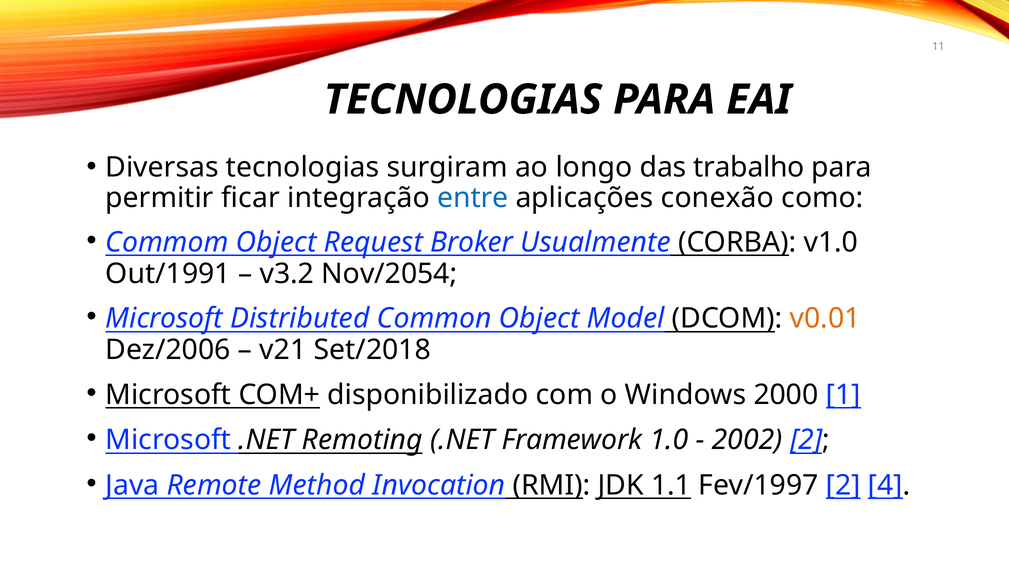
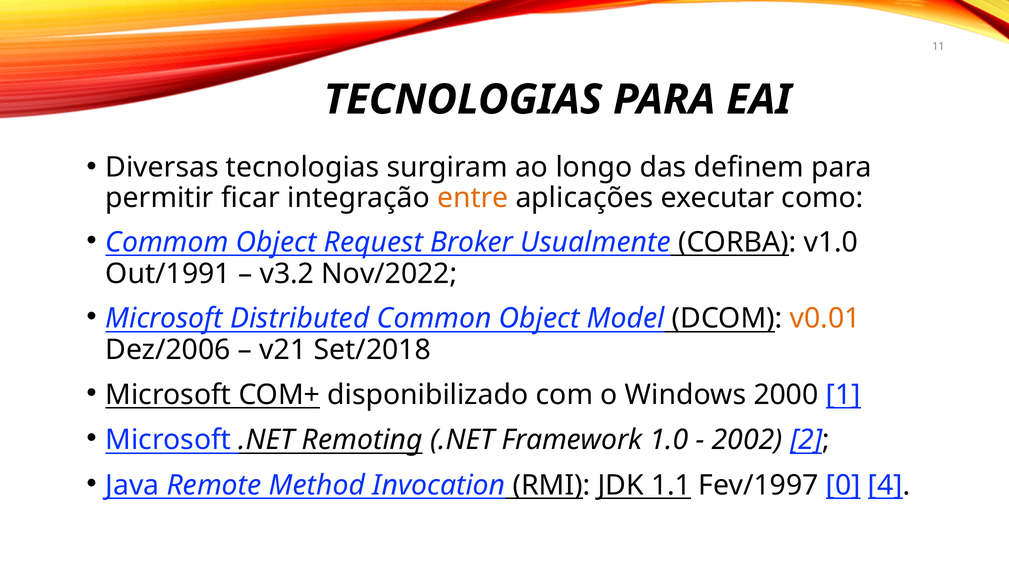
trabalho: trabalho -> definem (749, 167)
entre colour: blue -> orange (473, 198)
conexão: conexão -> executar (718, 198)
Nov/2054: Nov/2054 -> Nov/2022 (389, 274)
Fev/1997 2: 2 -> 0 (843, 485)
